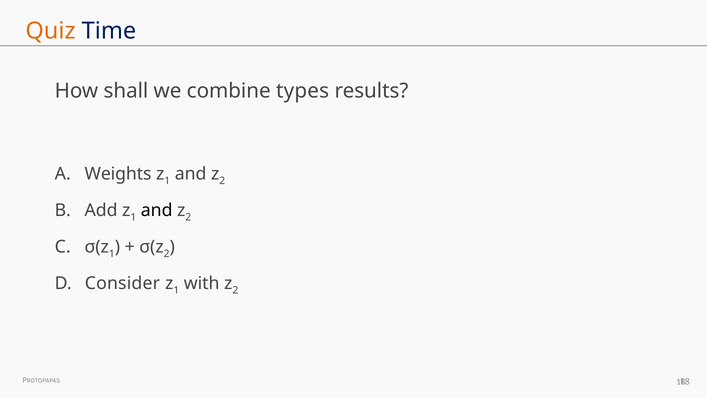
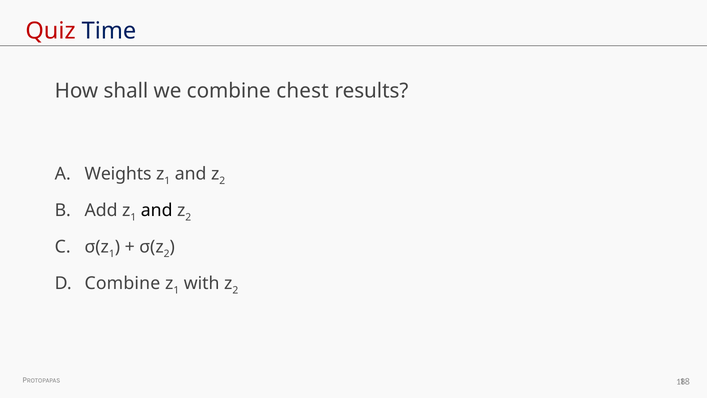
Quiz colour: orange -> red (51, 31)
types: types -> chest (303, 91)
Consider: Consider -> Combine (122, 283)
